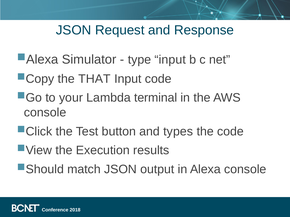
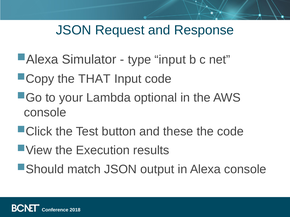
terminal: terminal -> optional (156, 98)
types: types -> these (178, 132)
